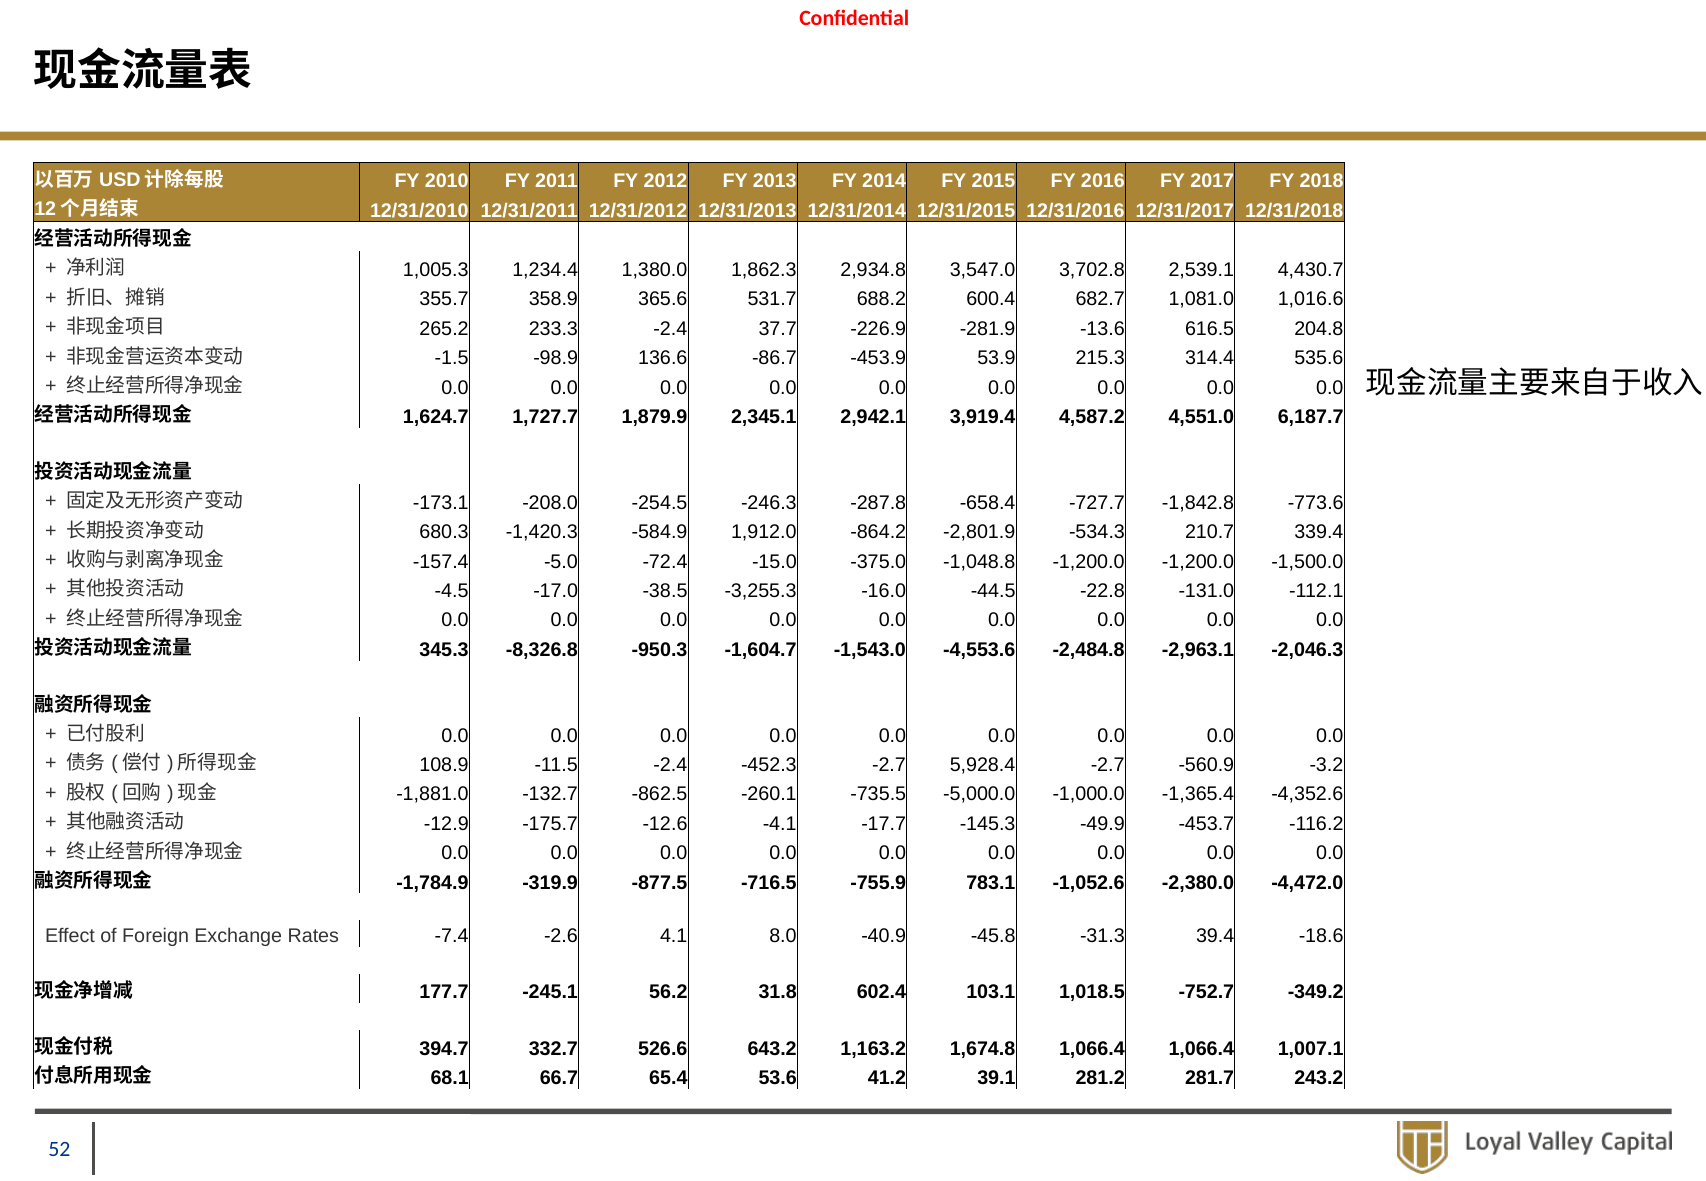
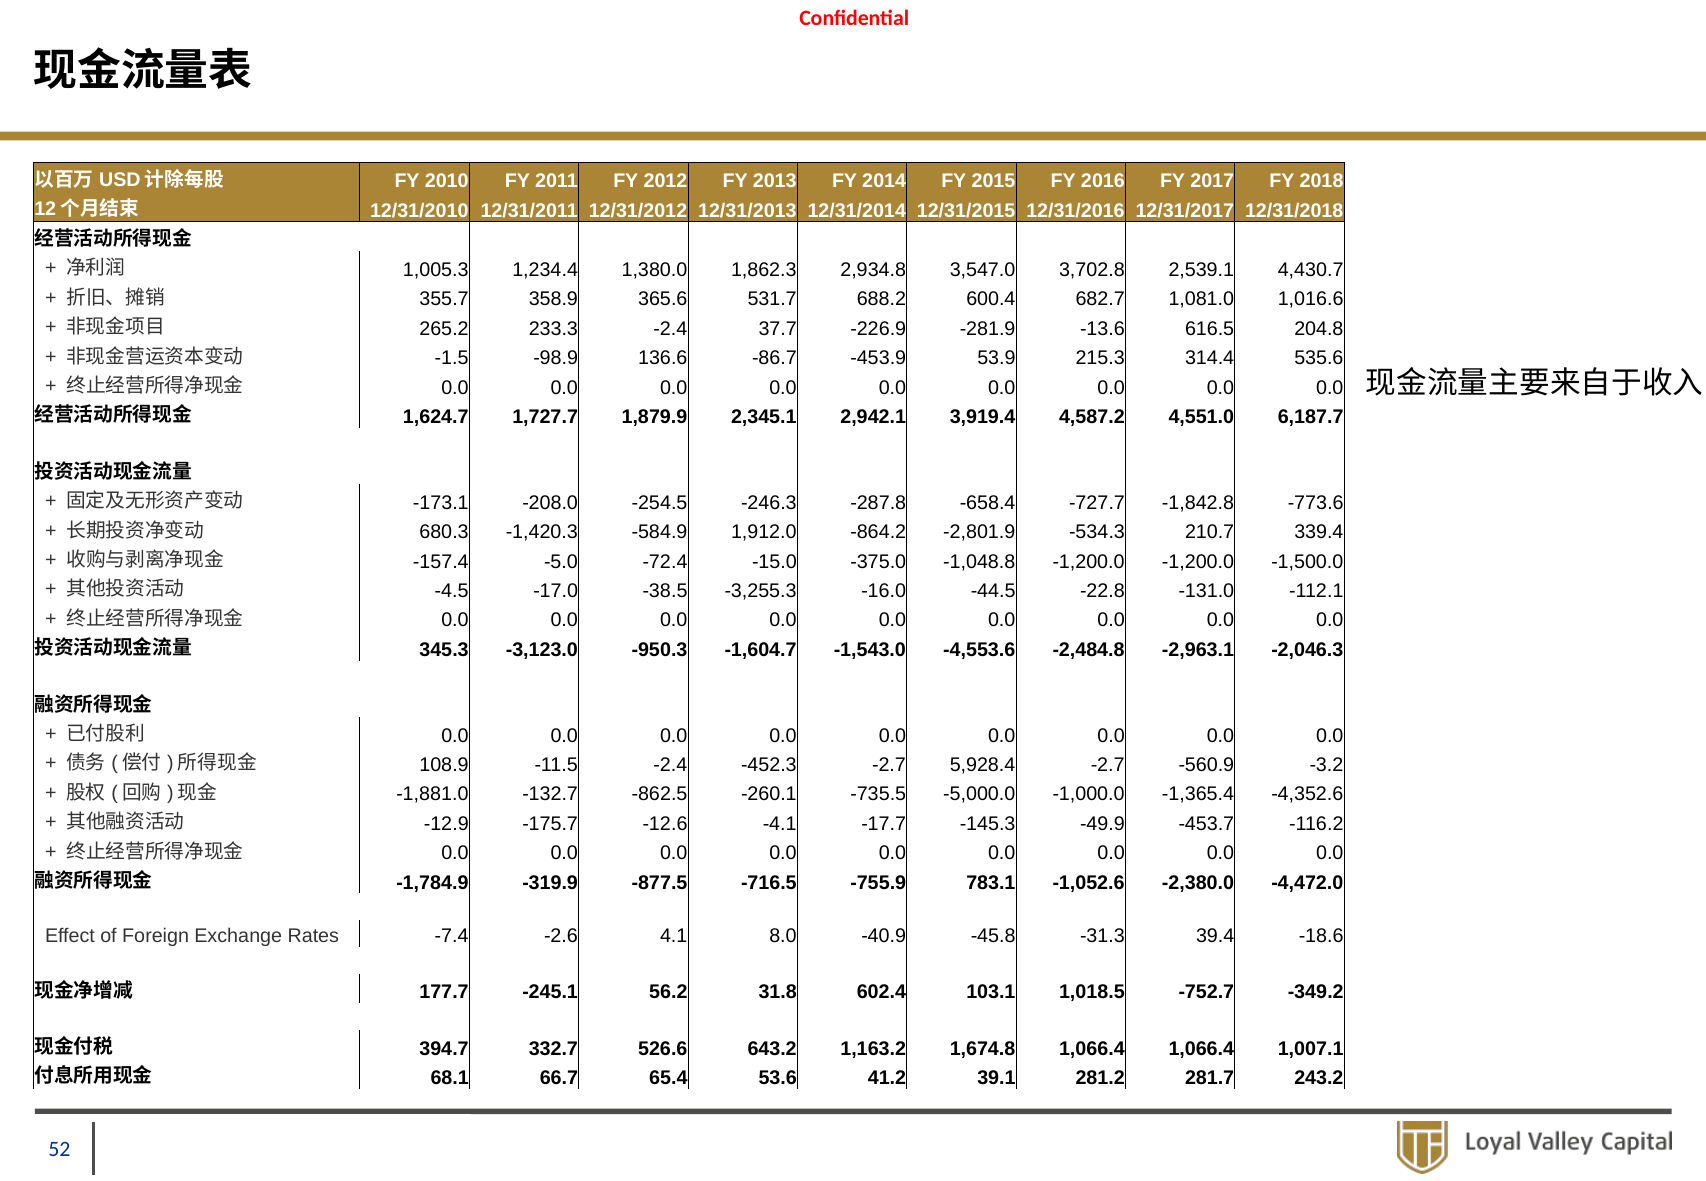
-8,326.8: -8,326.8 -> -3,123.0 (542, 650)
